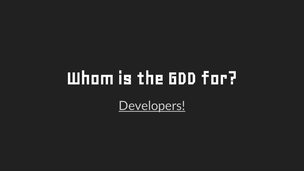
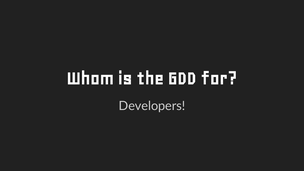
Developers underline: present -> none (152, 106)
